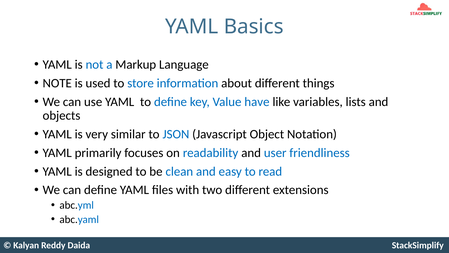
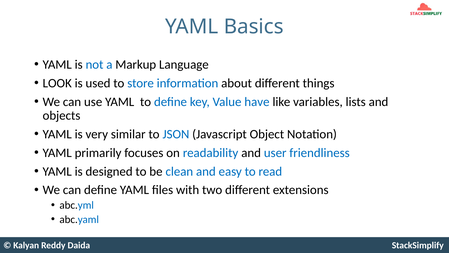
NOTE: NOTE -> LOOK (57, 83)
